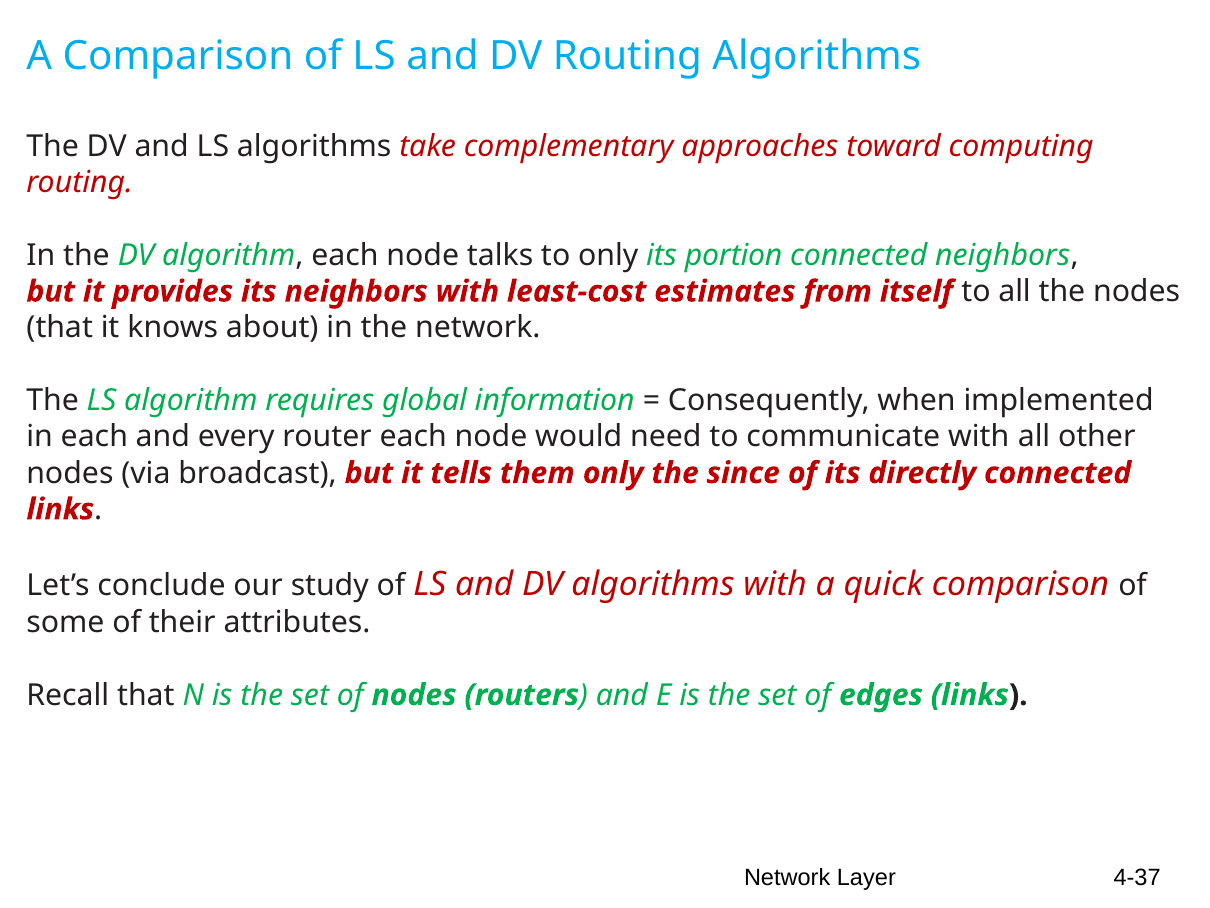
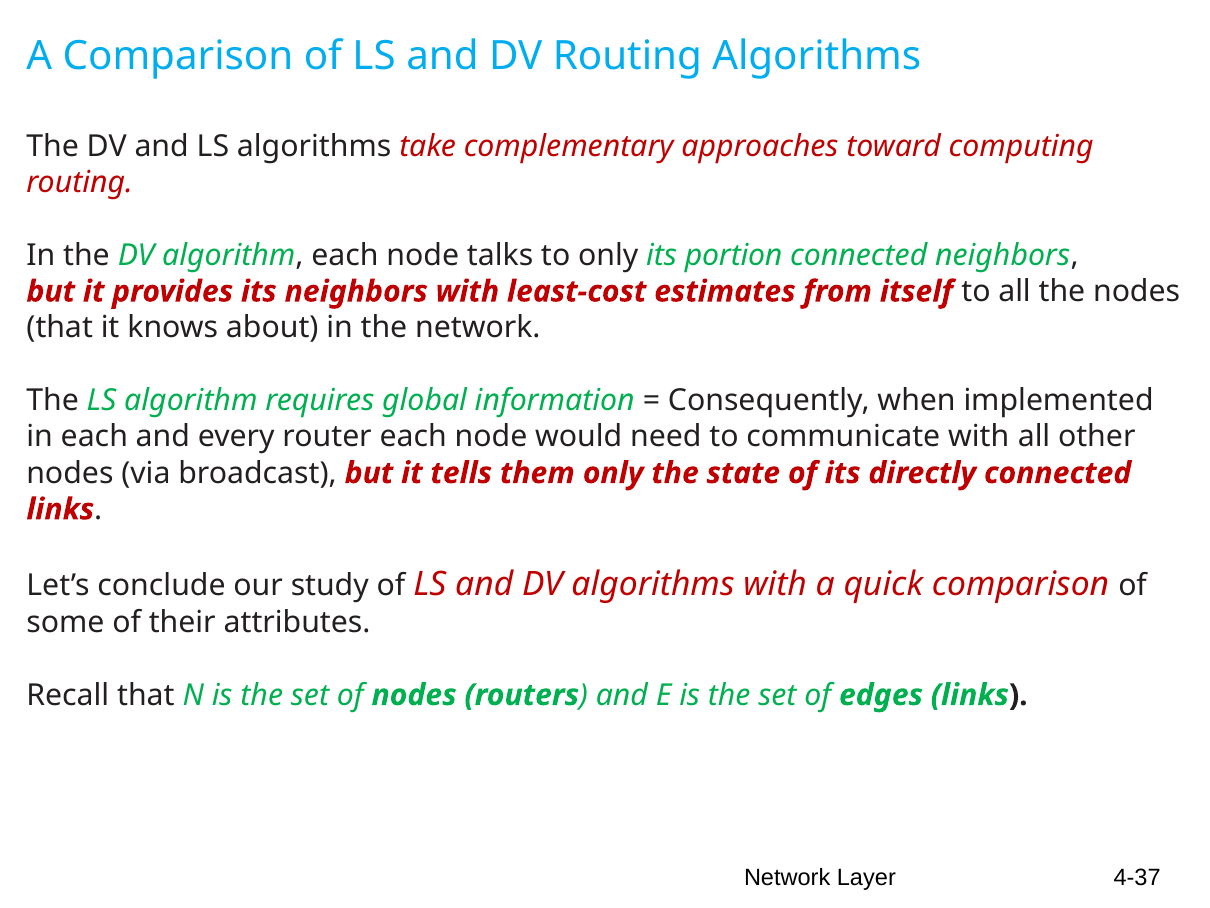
since: since -> state (743, 473)
